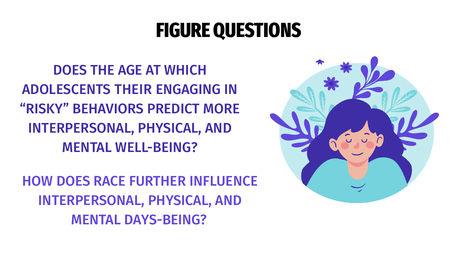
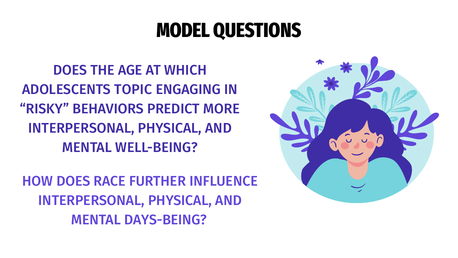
FIGURE: FIGURE -> MODEL (183, 30)
THEIR: THEIR -> TOPIC (133, 90)
